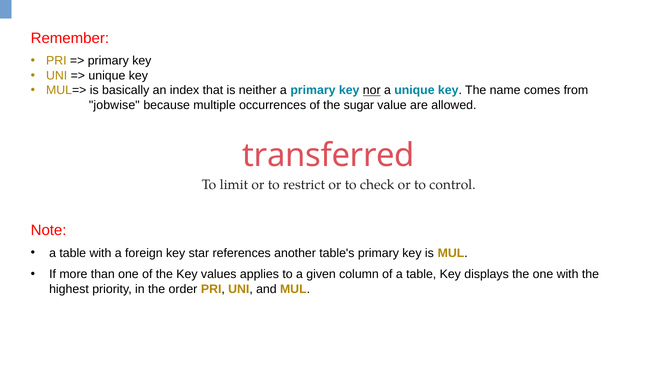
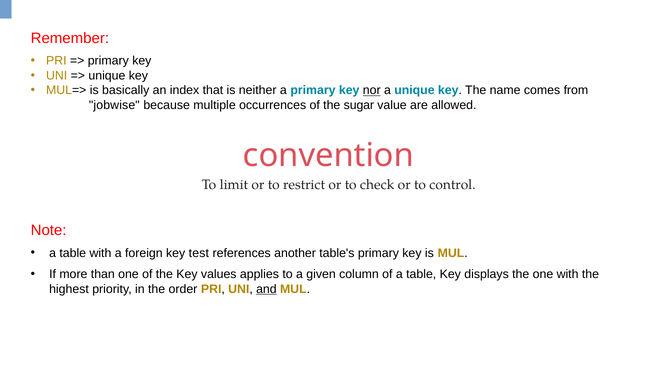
transferred: transferred -> convention (328, 156)
star: star -> test (199, 253)
and underline: none -> present (266, 289)
